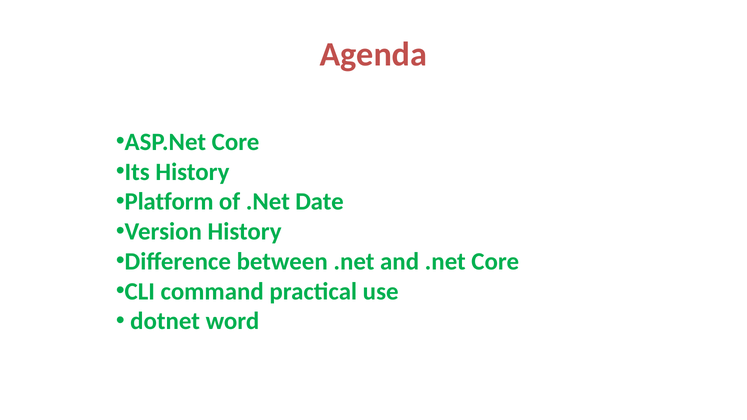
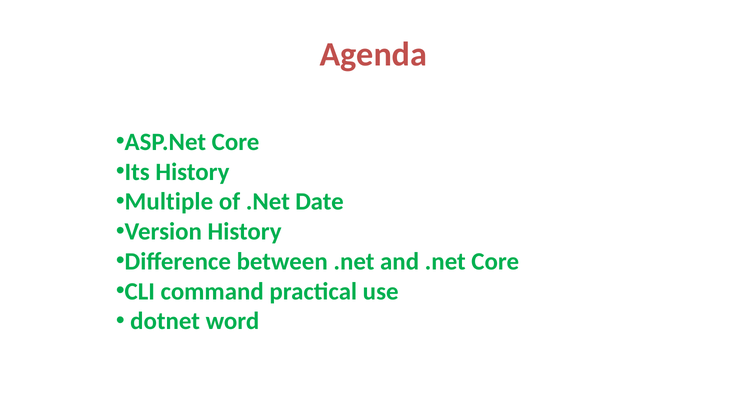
Platform: Platform -> Multiple (169, 202)
